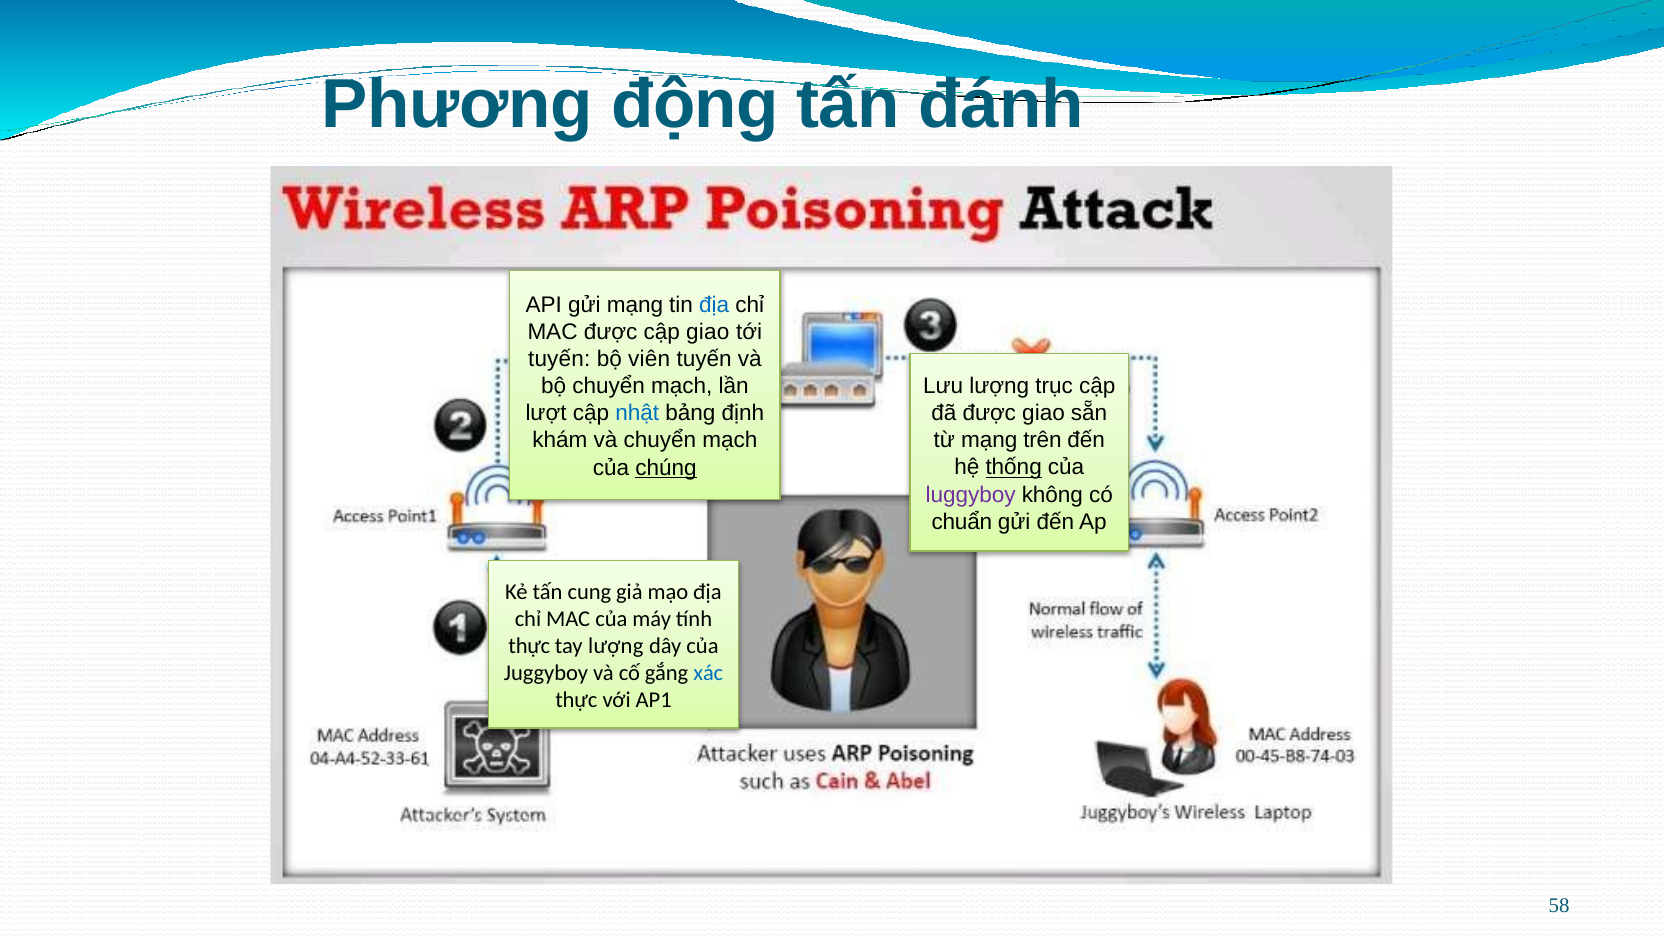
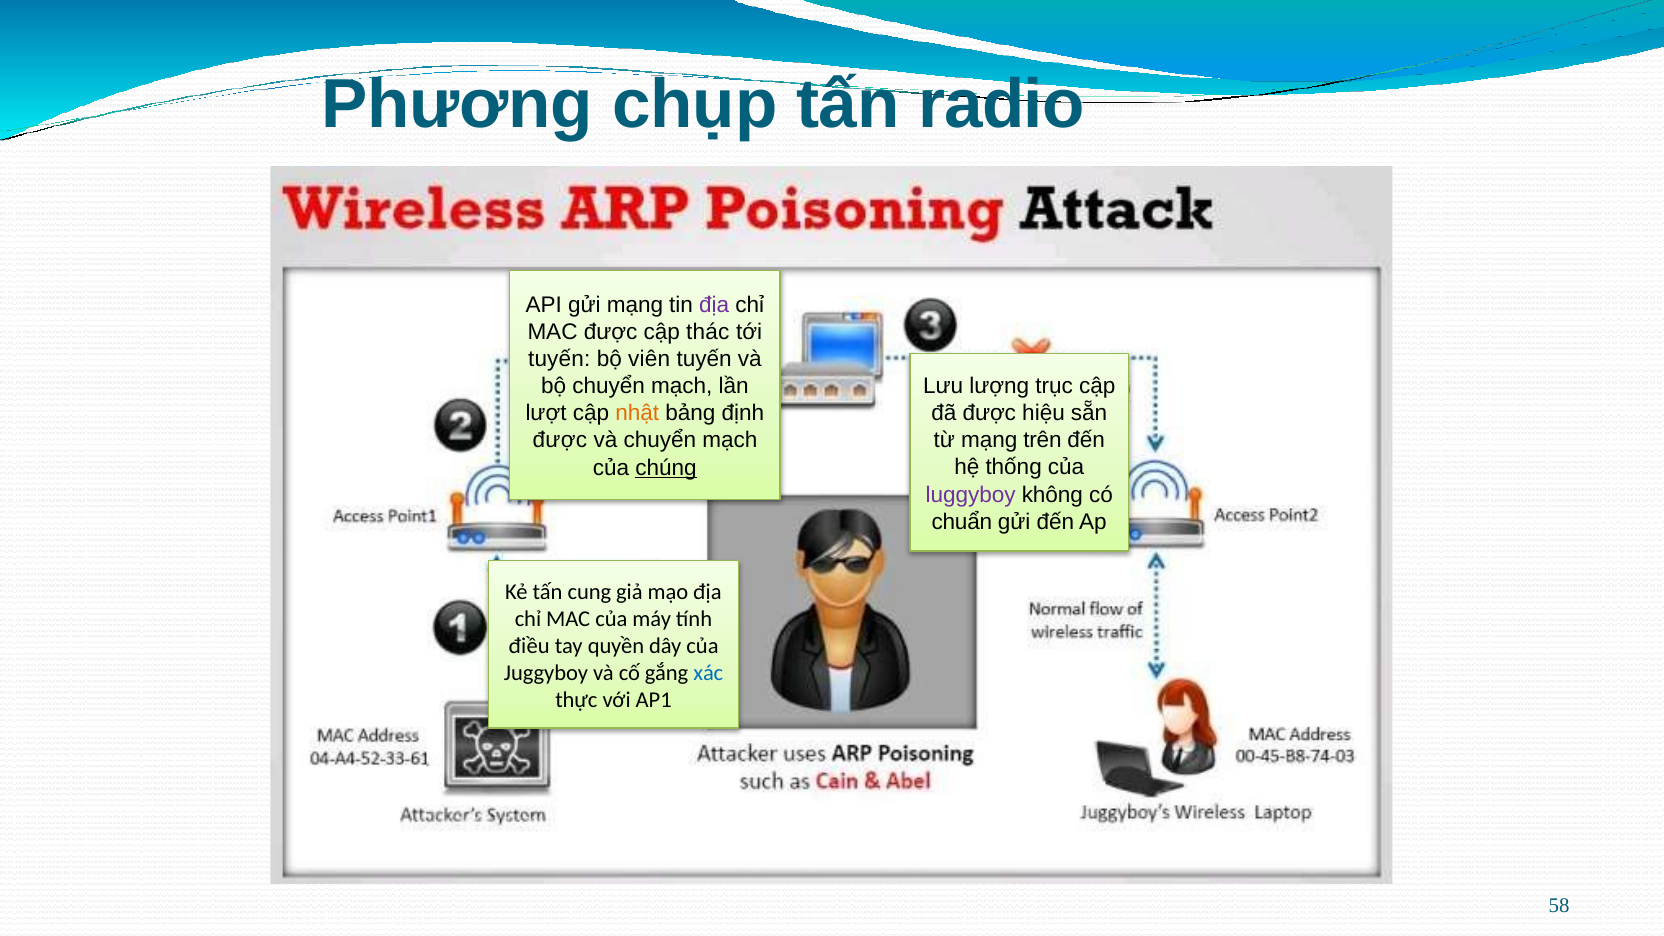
động: động -> chụp (695, 104)
đánh: đánh -> radio (1002, 104)
địa colour: blue -> purple (714, 305)
cập giao: giao -> thác (708, 332)
được giao: giao -> hiệu (1044, 413)
nhật colour: blue -> orange (637, 413)
khám: khám -> được (560, 441)
thống underline: present -> none (1014, 467)
thực: thực -> điều (529, 646)
tay lượng: lượng -> quyền (616, 646)
